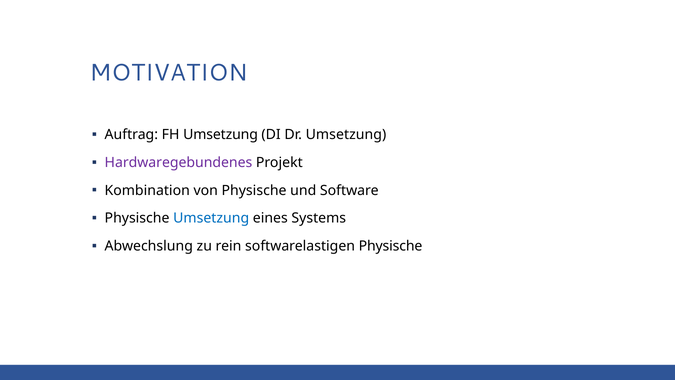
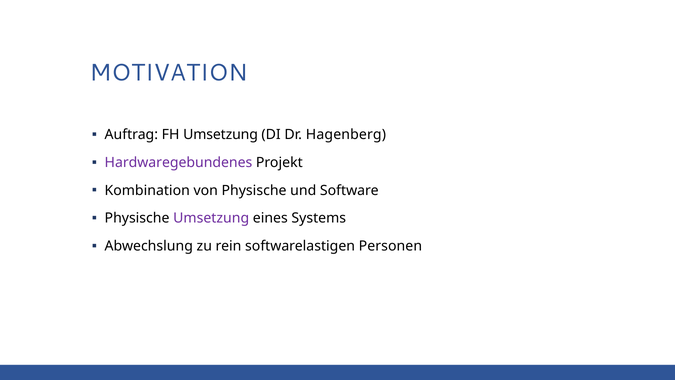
Dr Umsetzung: Umsetzung -> Hagenberg (346, 135)
Umsetzung colour: blue -> purple (211, 218)
softwarelastigen Physische: Physische -> Personen (390, 246)
